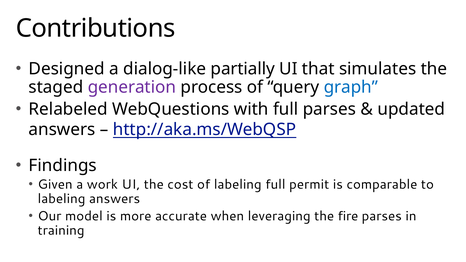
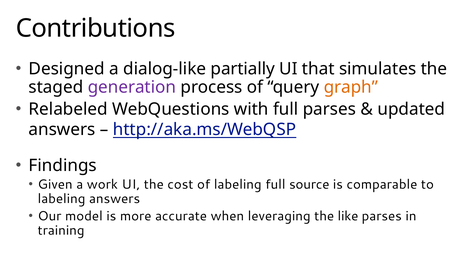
graph colour: blue -> orange (351, 87)
permit: permit -> source (309, 185)
fire: fire -> like (348, 216)
